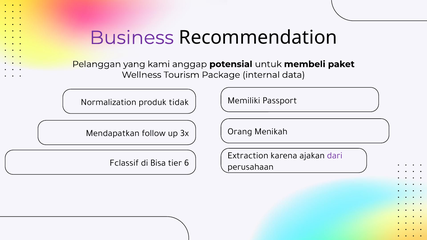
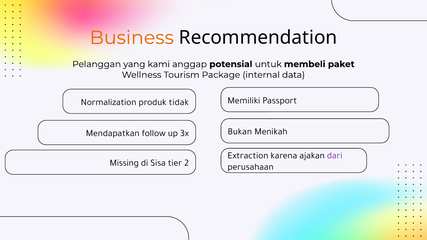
Business colour: purple -> orange (132, 38)
Orang: Orang -> Bukan (240, 132)
Fclassif: Fclassif -> Missing (124, 163)
Bisa: Bisa -> Sisa (158, 163)
6: 6 -> 2 (187, 163)
